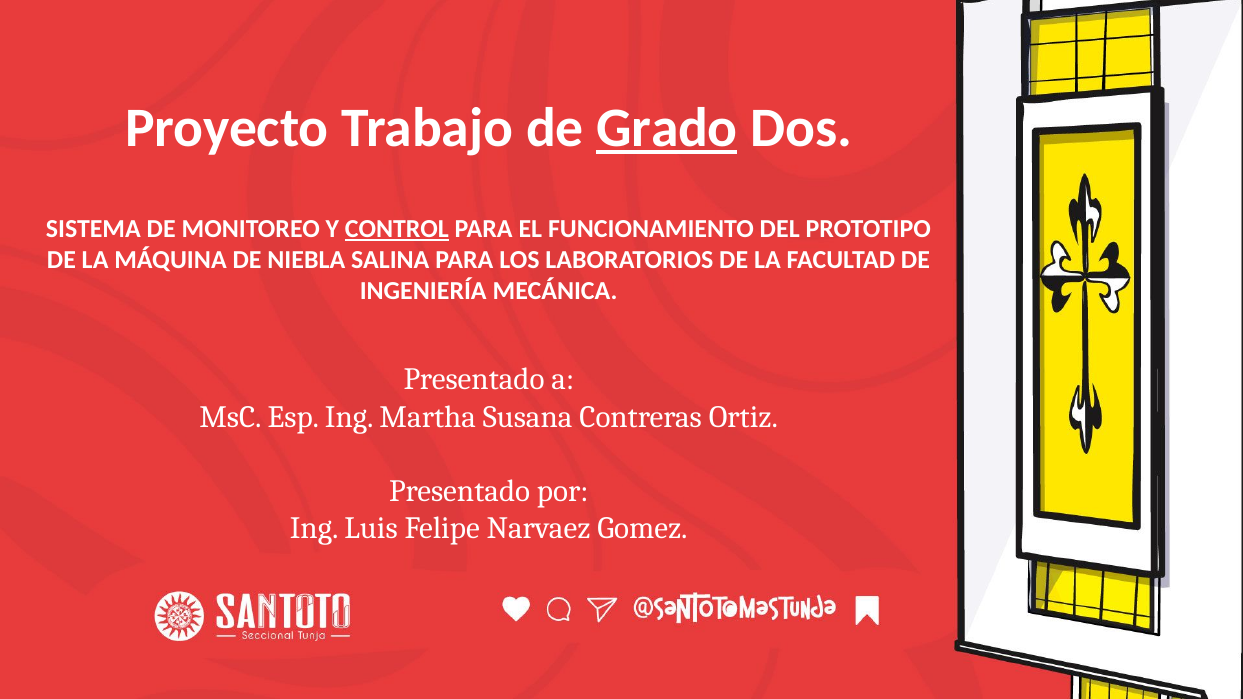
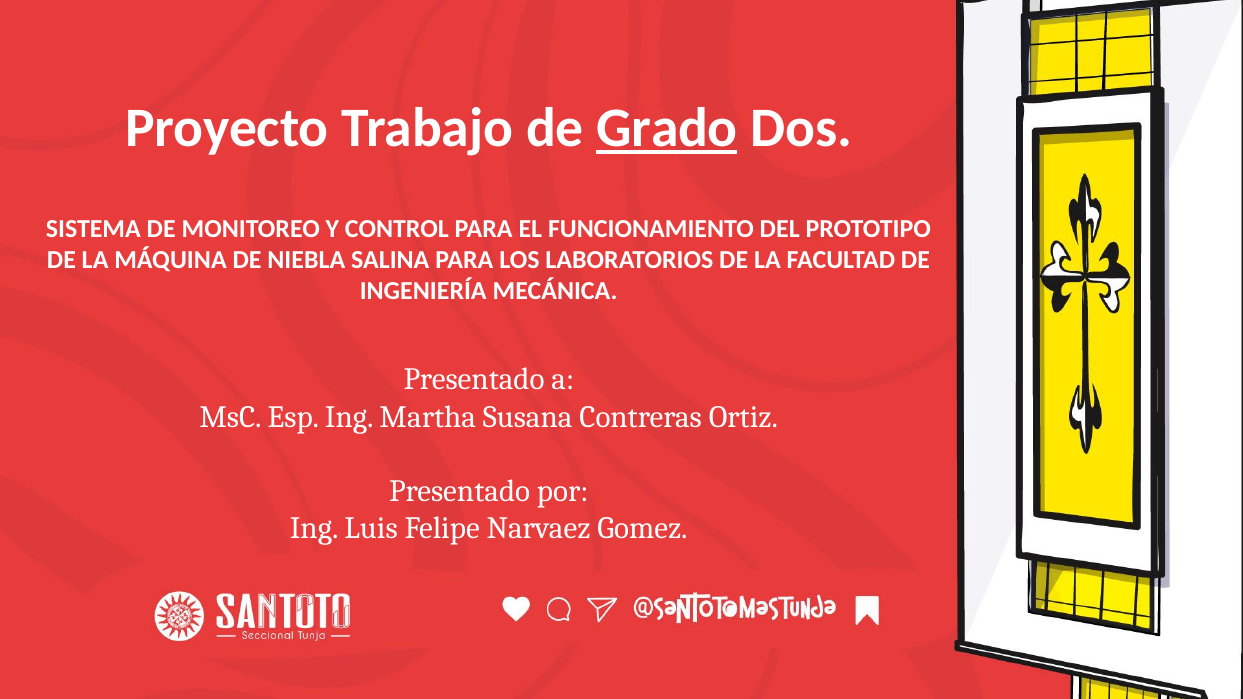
CONTROL underline: present -> none (397, 229)
